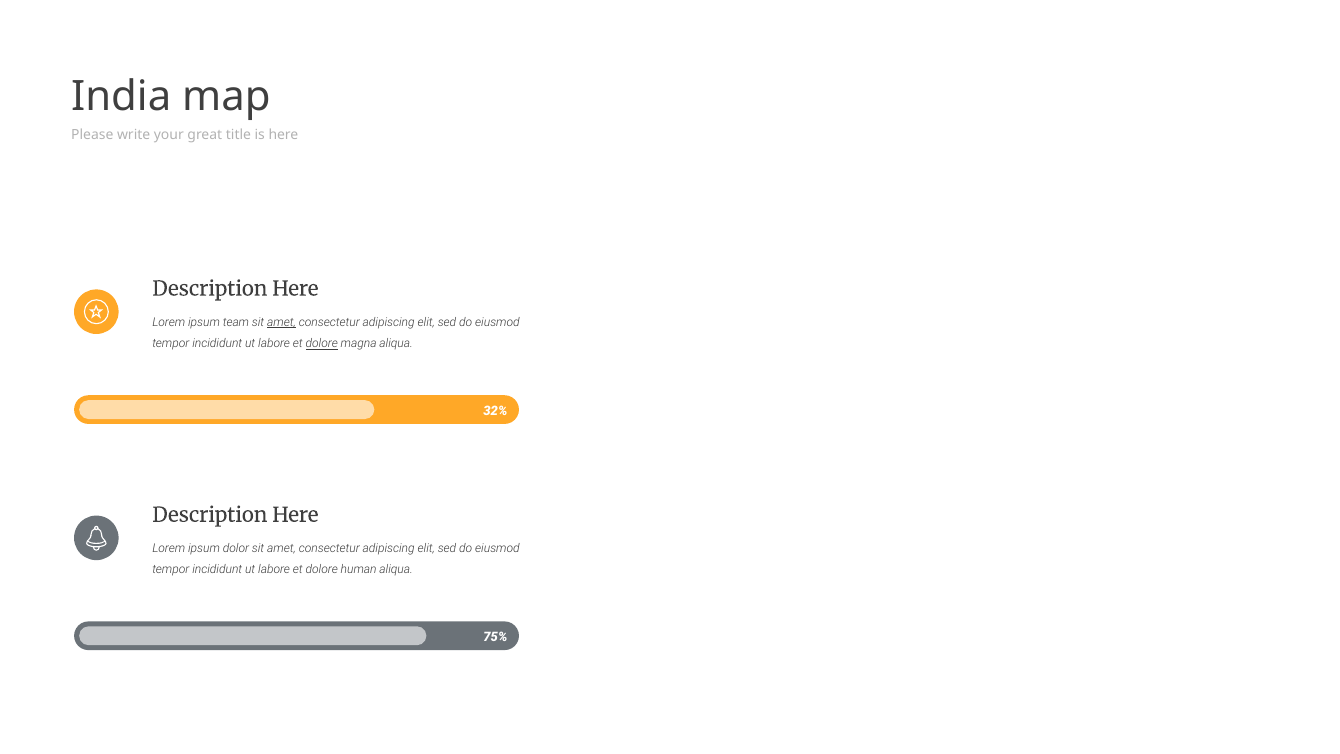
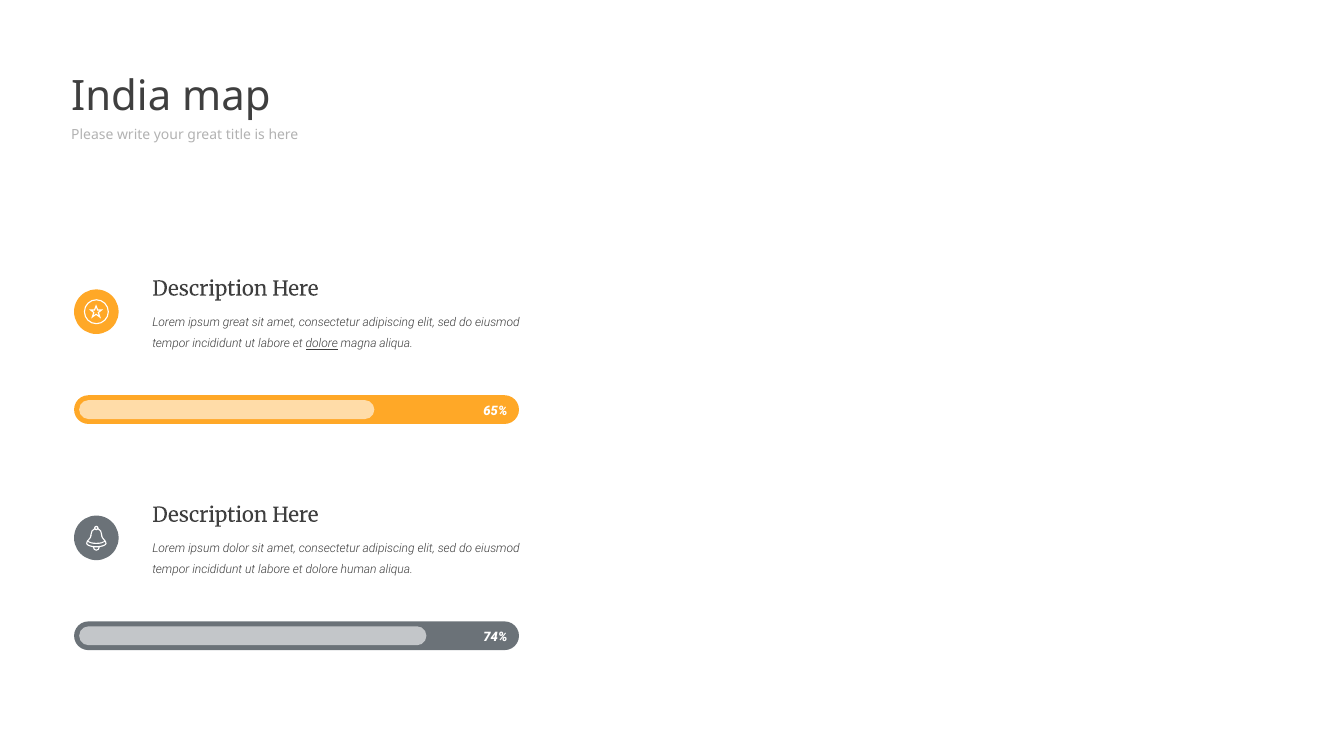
ipsum team: team -> great (236, 322)
amet underline: present -> none (282, 322)
32%: 32% -> 65% (495, 411)
75%: 75% -> 74% (495, 637)
